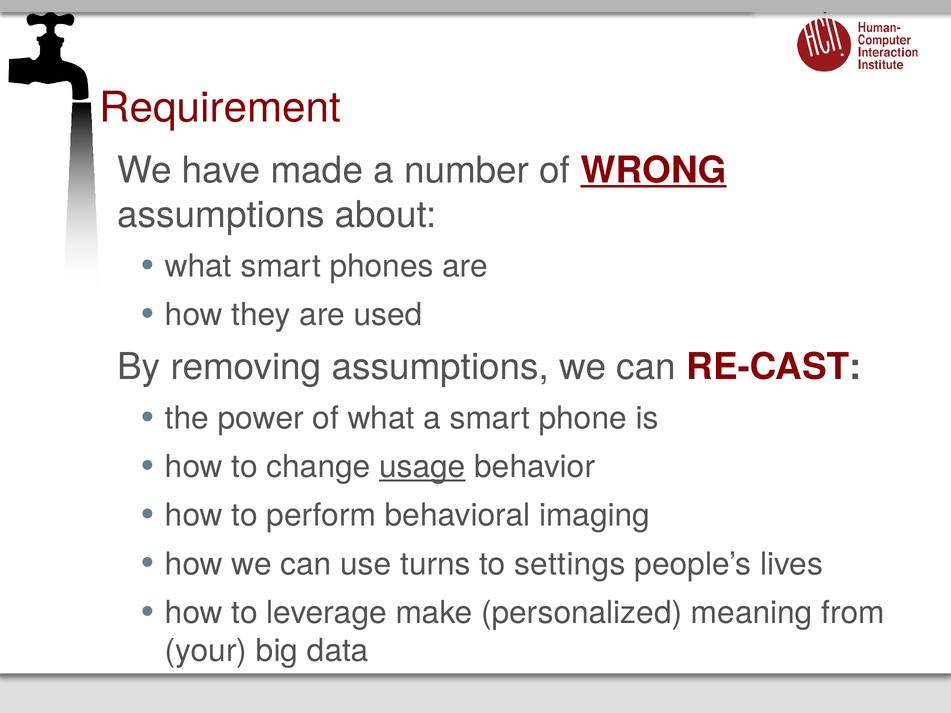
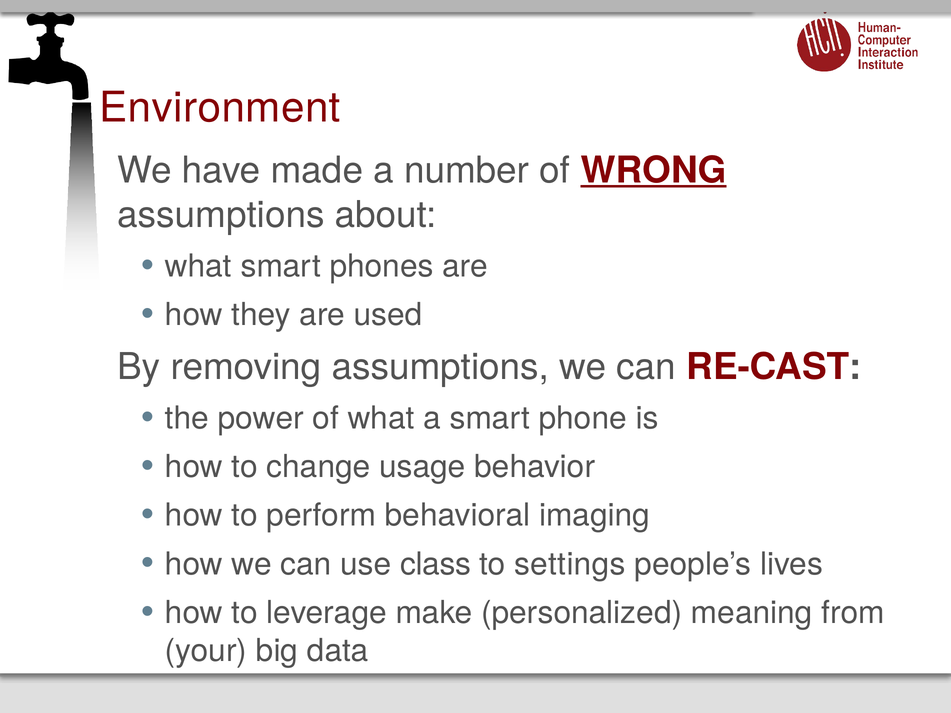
Requirement: Requirement -> Environment (220, 108)
usage underline: present -> none (422, 467)
turns: turns -> class (436, 564)
